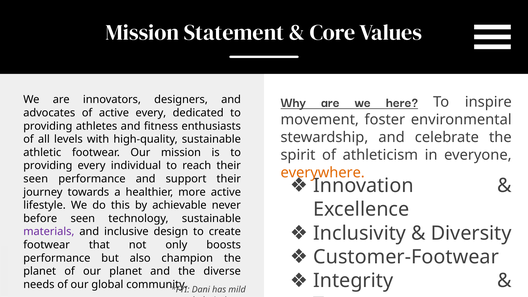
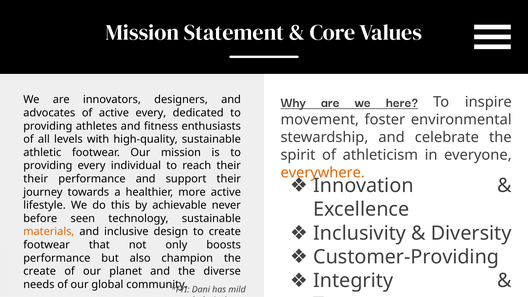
seen: seen -> their (36, 179)
materials colour: purple -> orange (49, 232)
Customer-Footwear: Customer-Footwear -> Customer-Providing (406, 257)
planet: planet -> create (40, 271)
